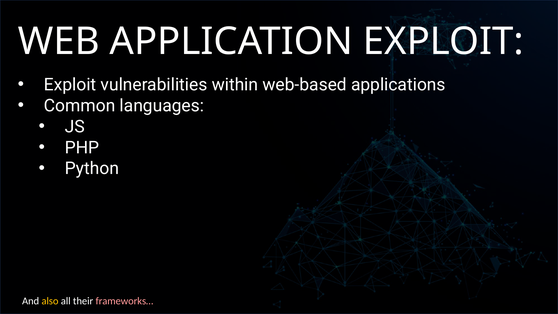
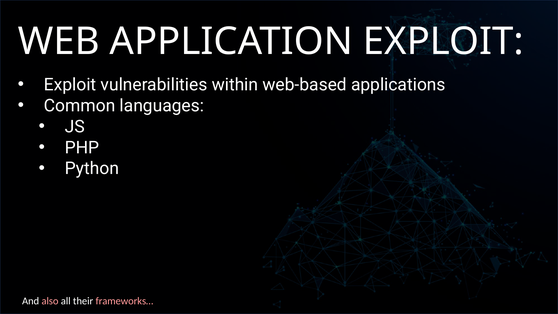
also colour: yellow -> pink (50, 301)
